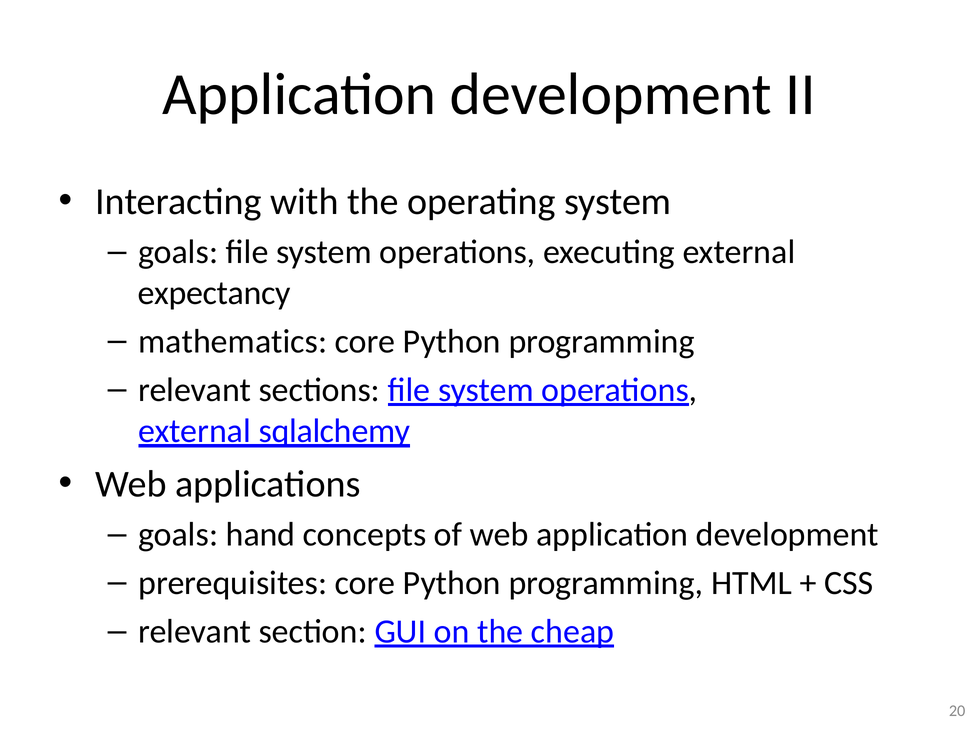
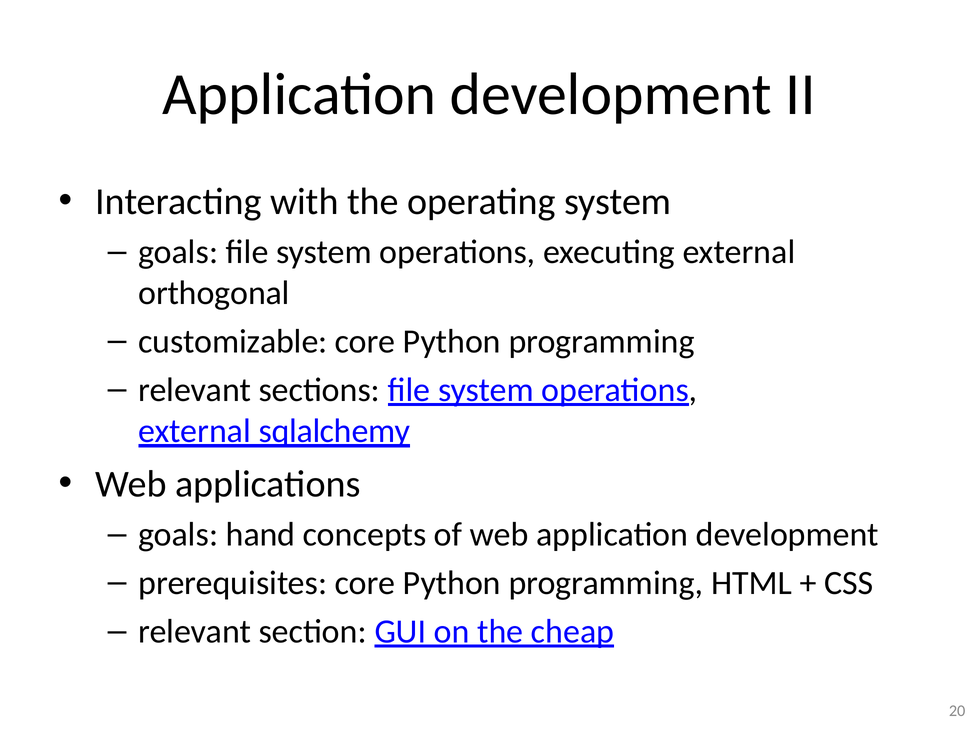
expectancy: expectancy -> orthogonal (214, 293)
mathematics: mathematics -> customizable (233, 342)
